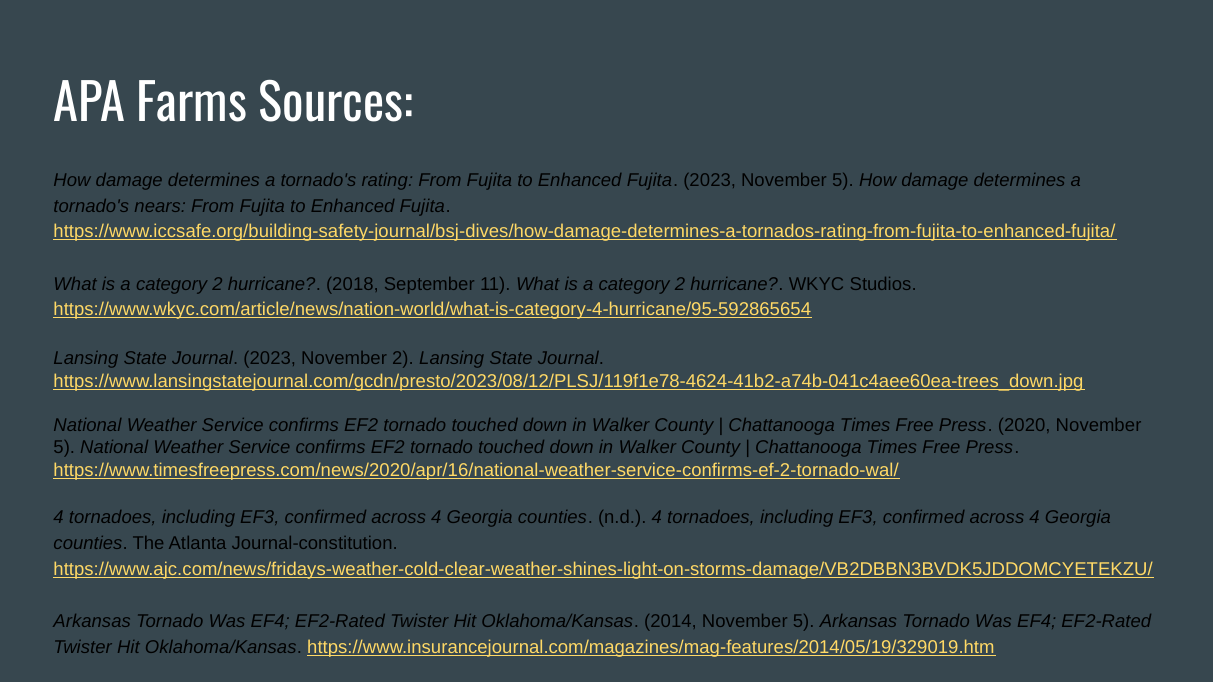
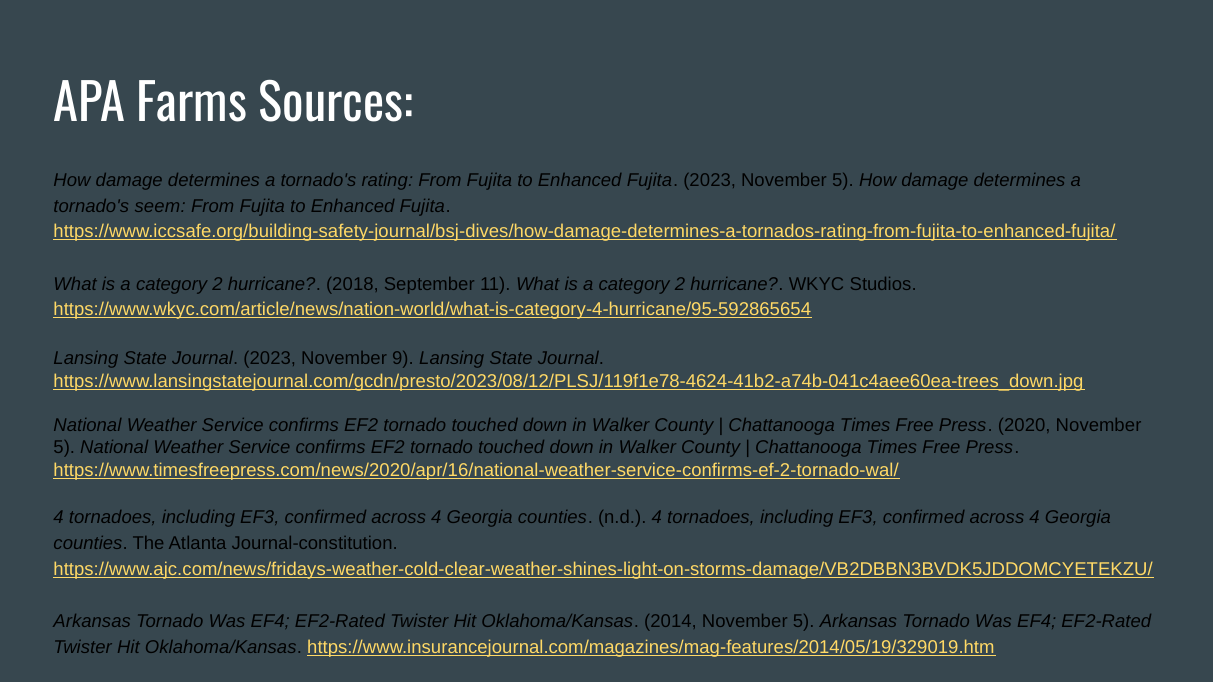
nears: nears -> seem (160, 206)
November 2: 2 -> 9 (403, 359)
